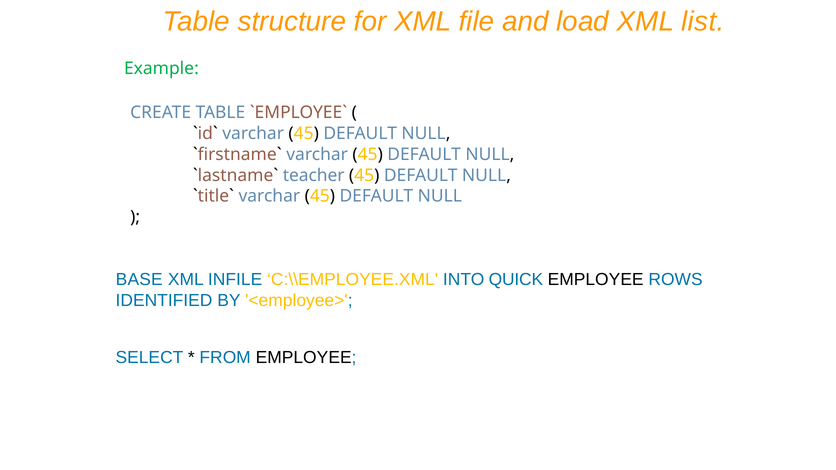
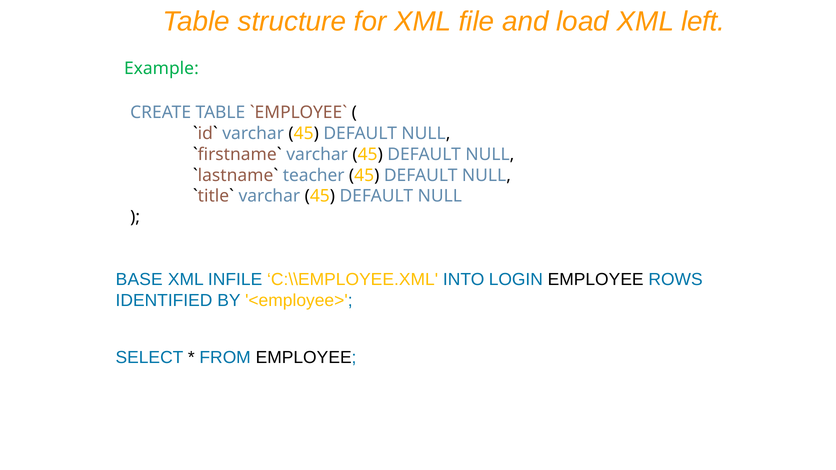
list: list -> left (703, 22)
QUICK: QUICK -> LOGIN (516, 280)
